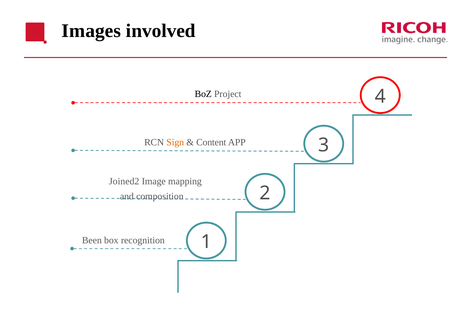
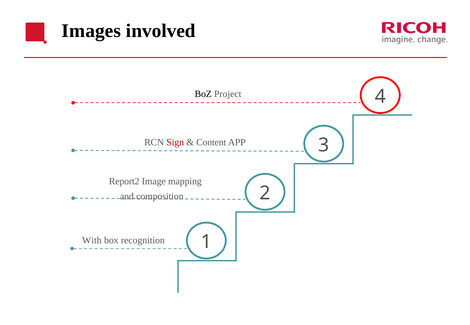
Sign colour: orange -> red (175, 143)
Joined2: Joined2 -> Report2 (124, 182)
Been: Been -> With (92, 241)
